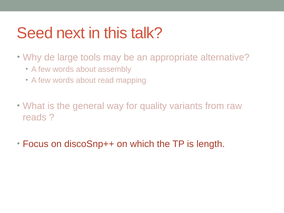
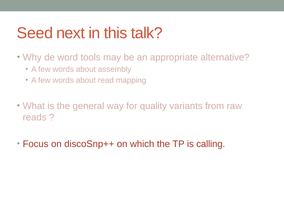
large: large -> word (68, 57)
length: length -> calling (211, 144)
